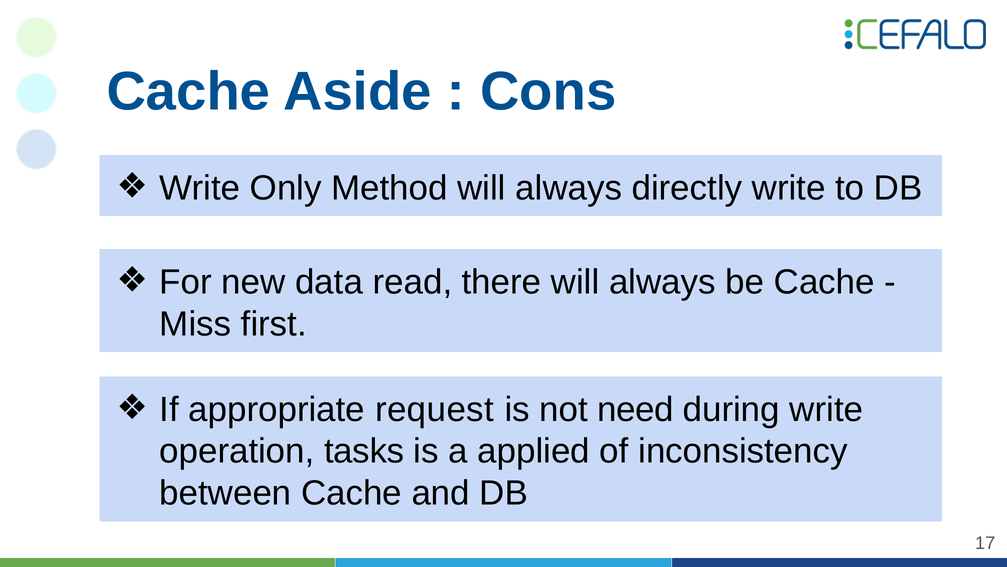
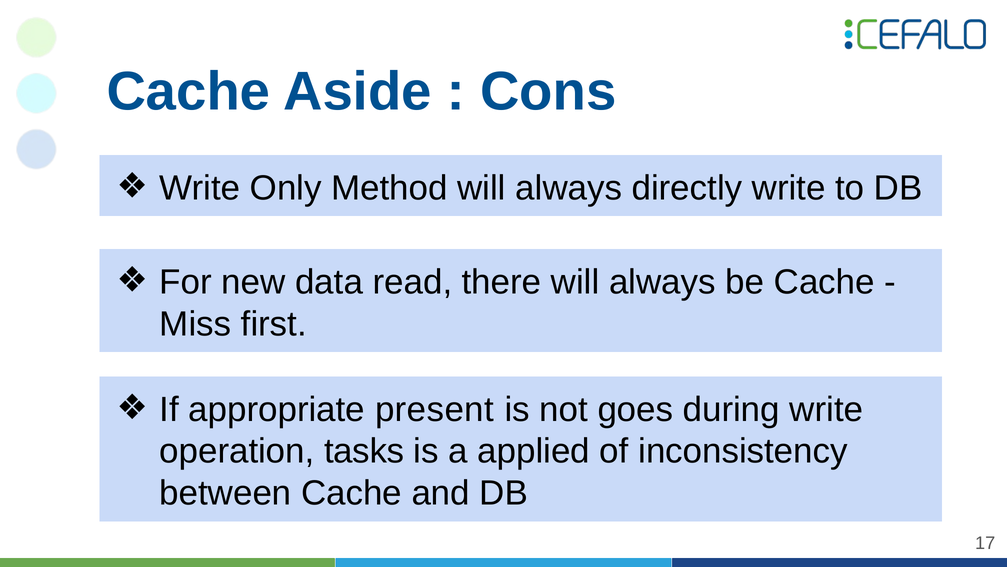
request: request -> present (435, 409)
need: need -> goes (635, 409)
